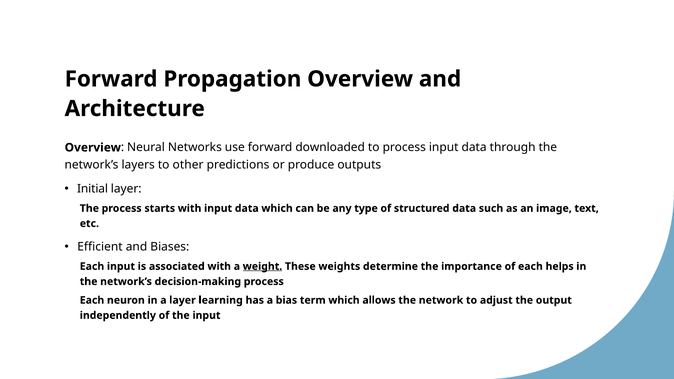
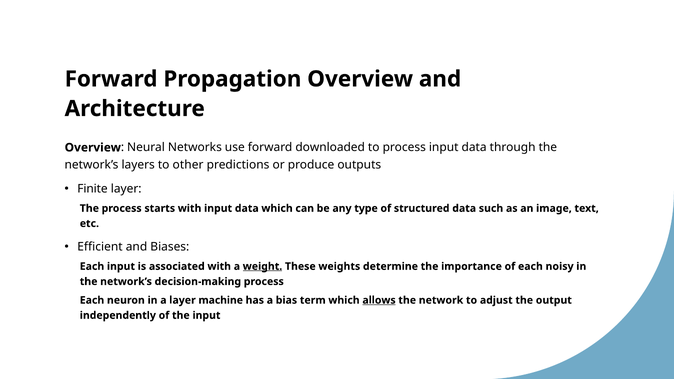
Initial: Initial -> Finite (92, 189)
helps: helps -> noisy (560, 266)
learning: learning -> machine (221, 300)
allows underline: none -> present (379, 300)
